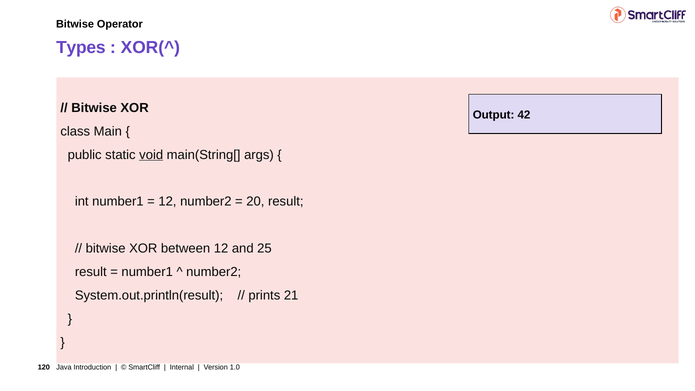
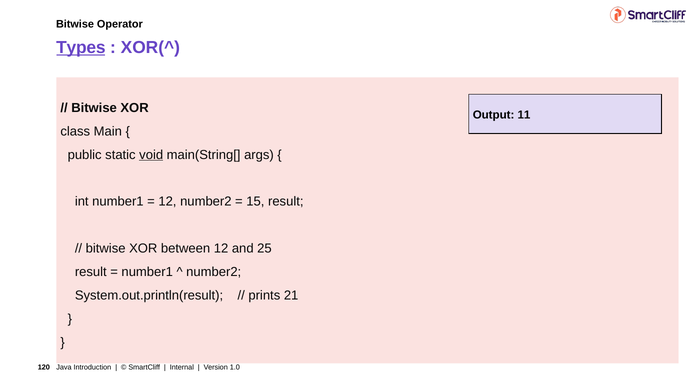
Types underline: none -> present (81, 47)
42: 42 -> 11 (524, 115)
20: 20 -> 15 (255, 202)
